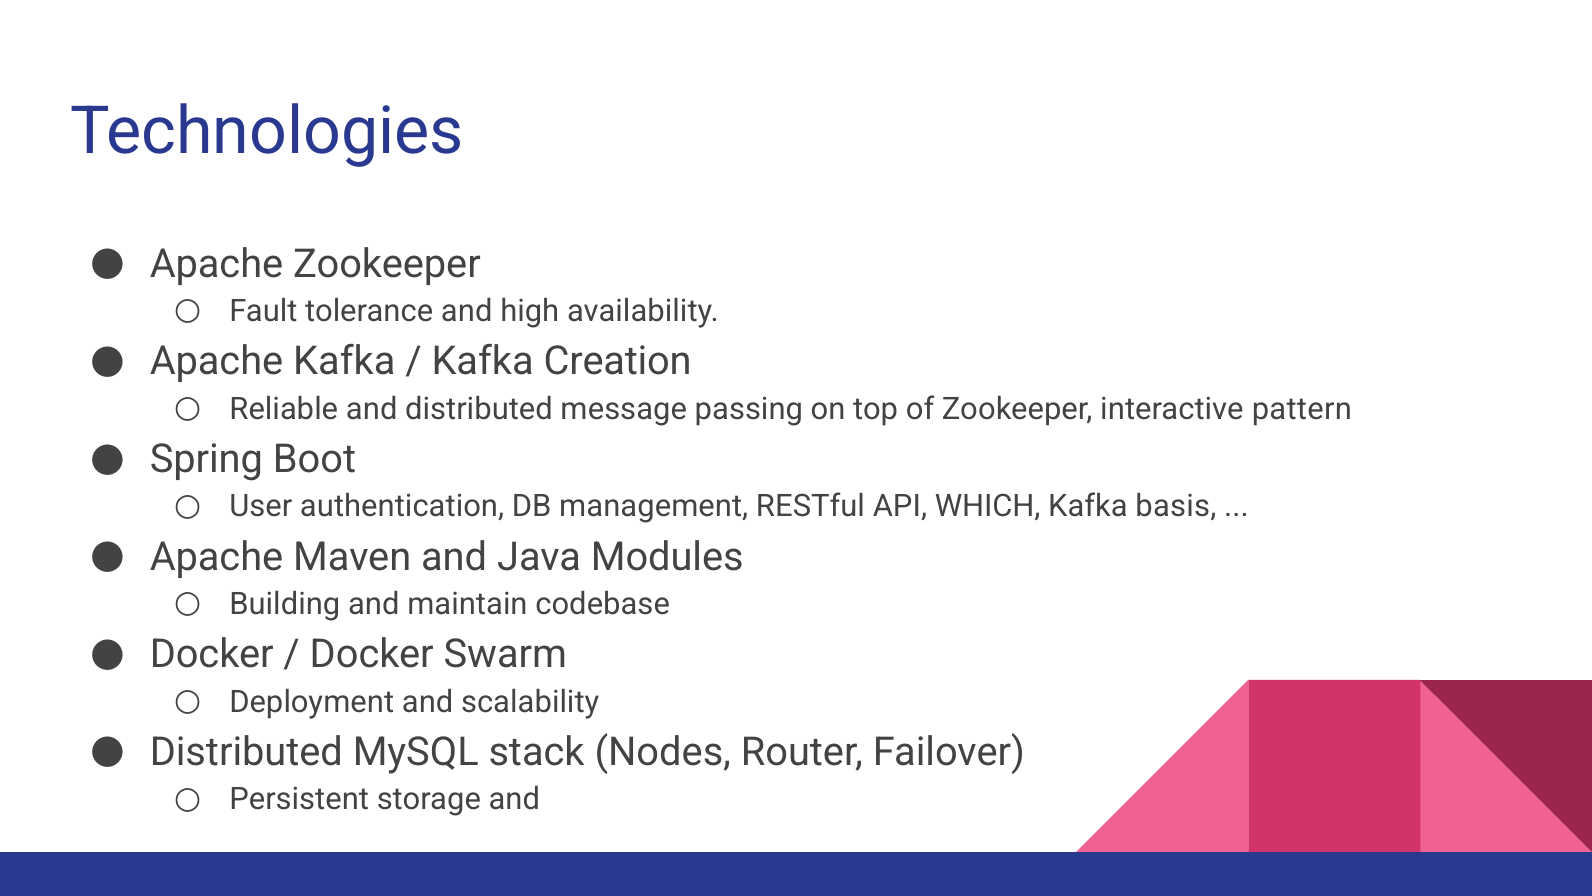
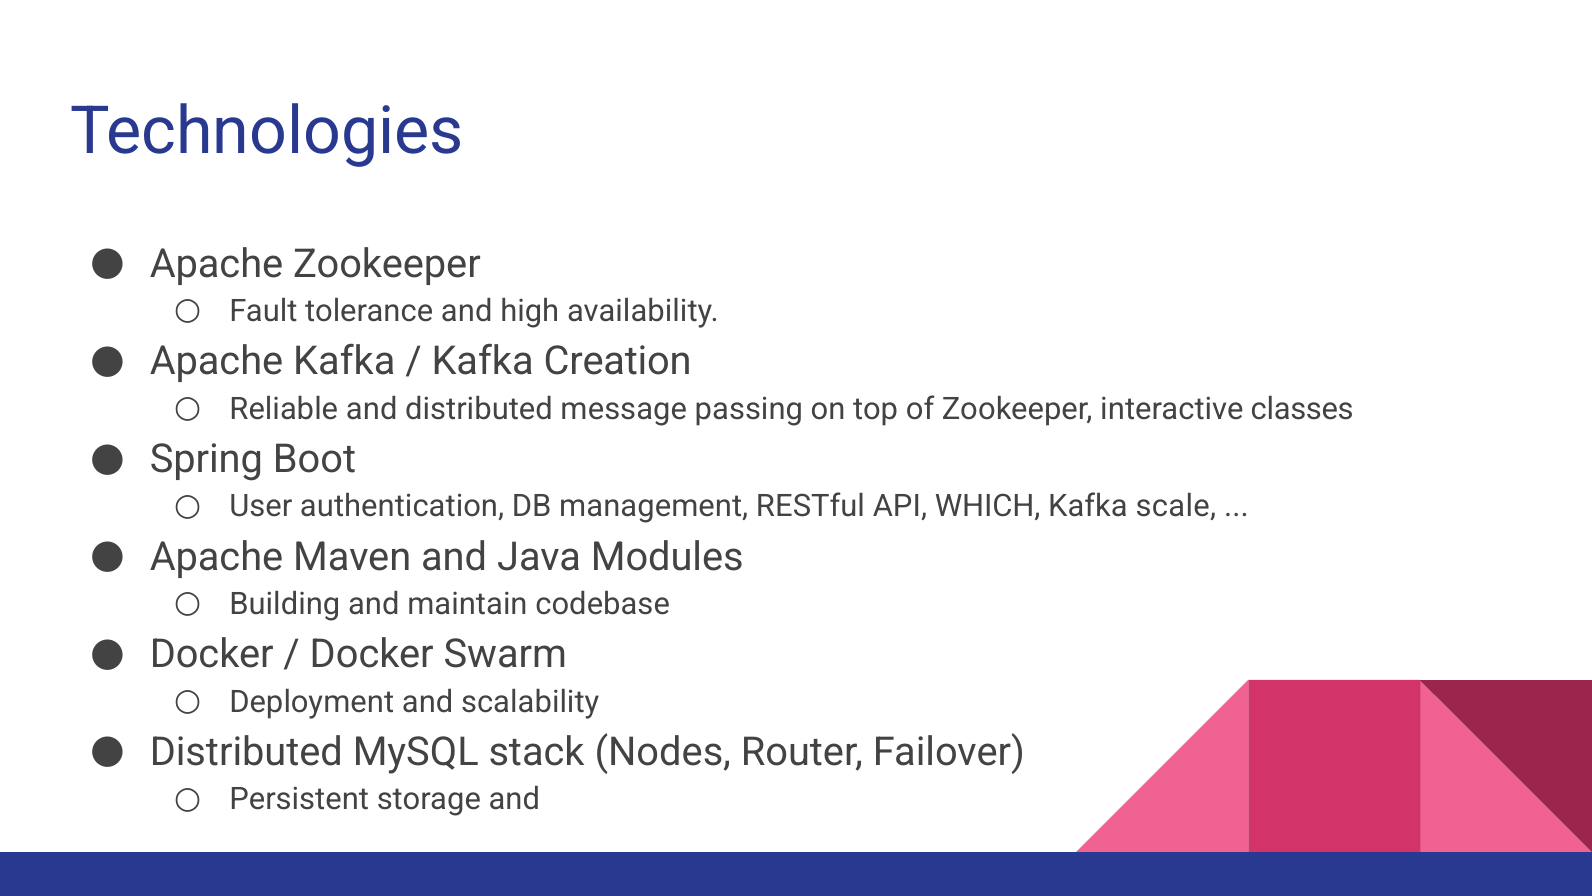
pattern: pattern -> classes (1302, 409)
basis: basis -> scale (1176, 506)
